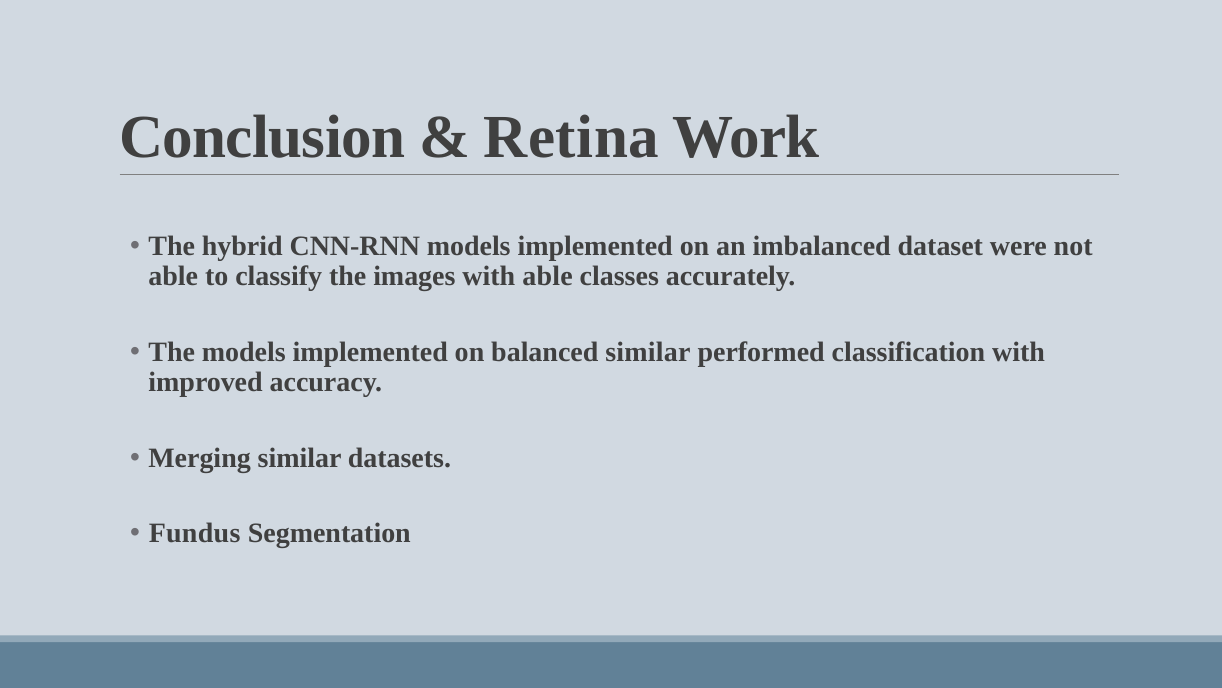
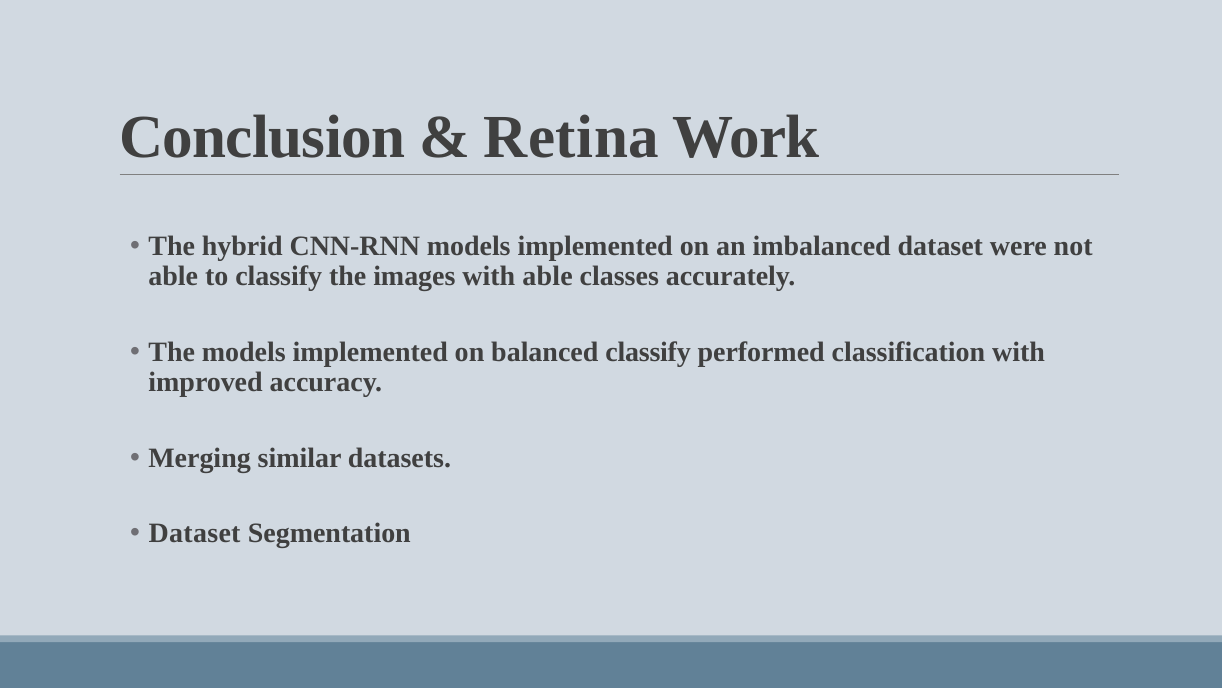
balanced similar: similar -> classify (648, 352)
Fundus: Fundus -> Dataset (195, 533)
